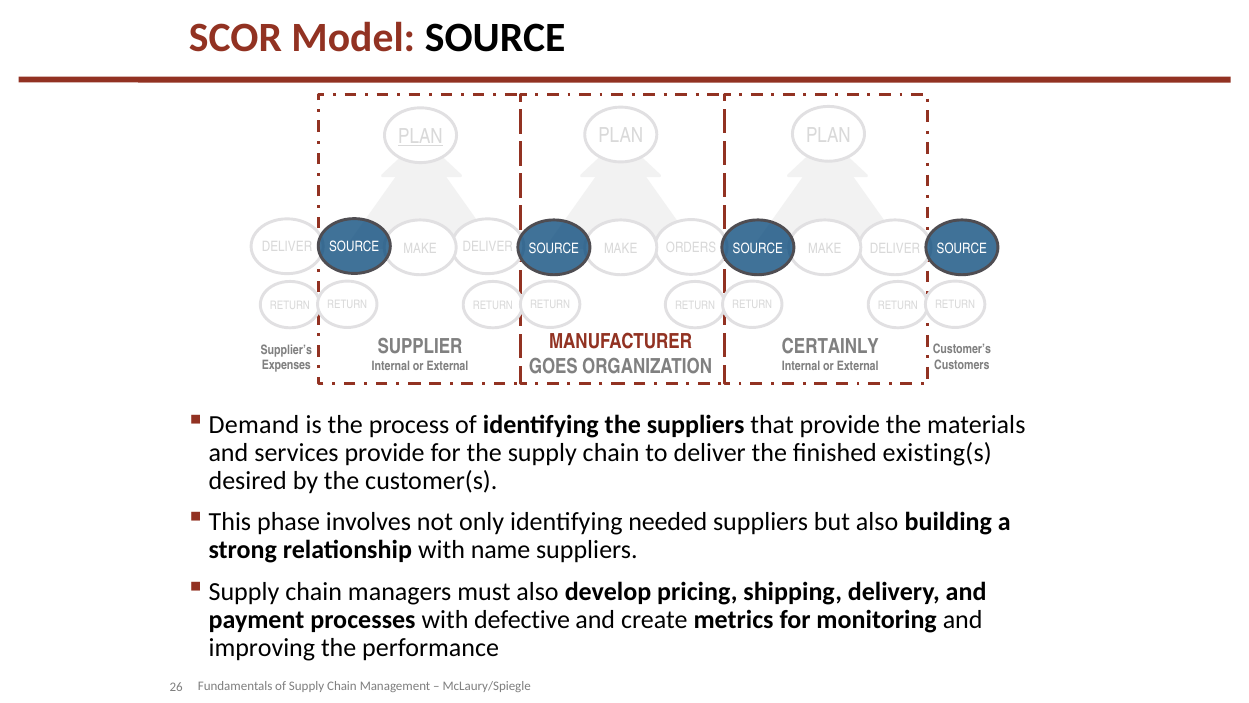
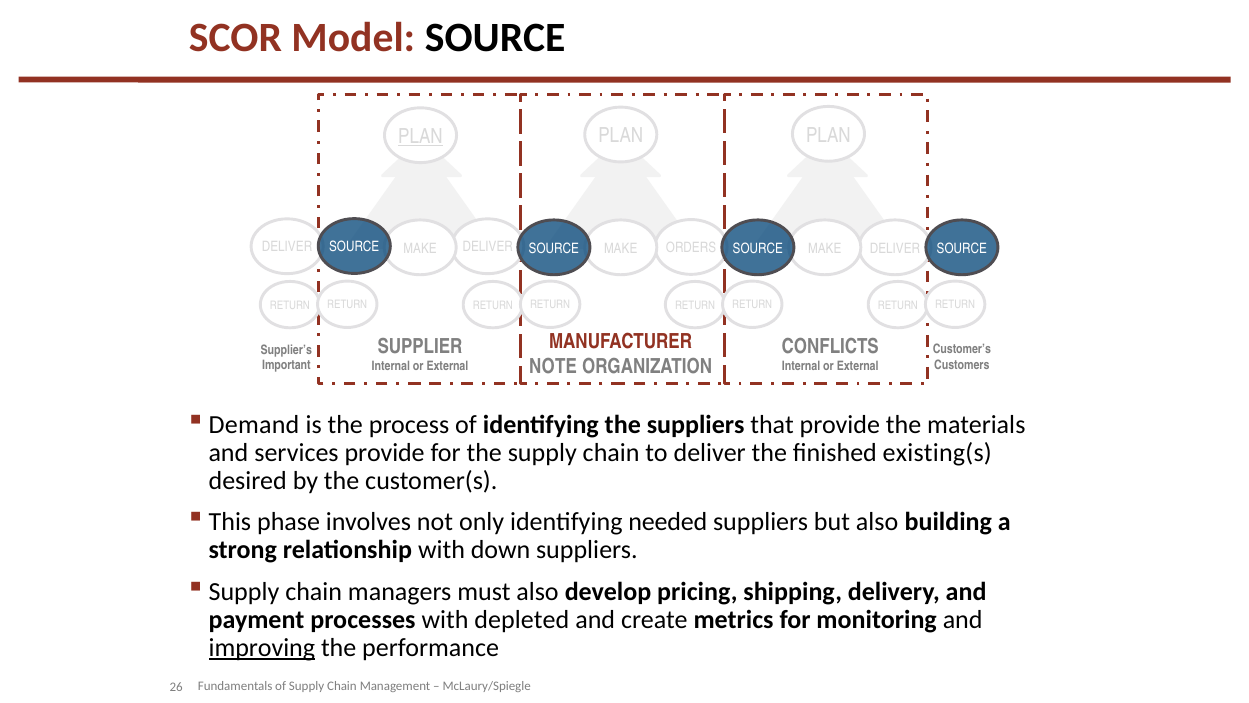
CERTAINLY: CERTAINLY -> CONFLICTS (830, 347)
GOES: GOES -> NOTE (553, 367)
Expenses: Expenses -> Important (286, 365)
name: name -> down (501, 550)
defective: defective -> depleted (522, 619)
improving underline: none -> present (262, 647)
